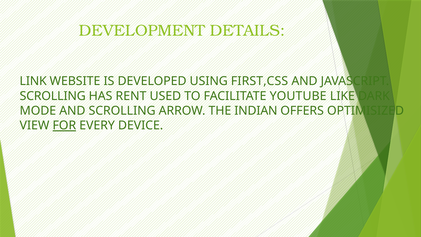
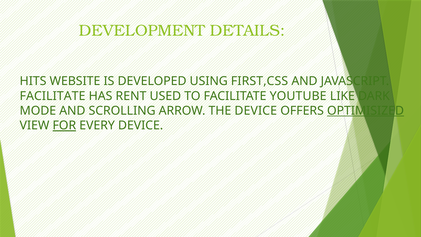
LINK: LINK -> HITS (33, 81)
SCROLLING: SCROLLING -> FACILITATE (53, 96)
THE INDIAN: INDIAN -> DEVICE (256, 111)
OPTIMISIZED underline: none -> present (366, 111)
